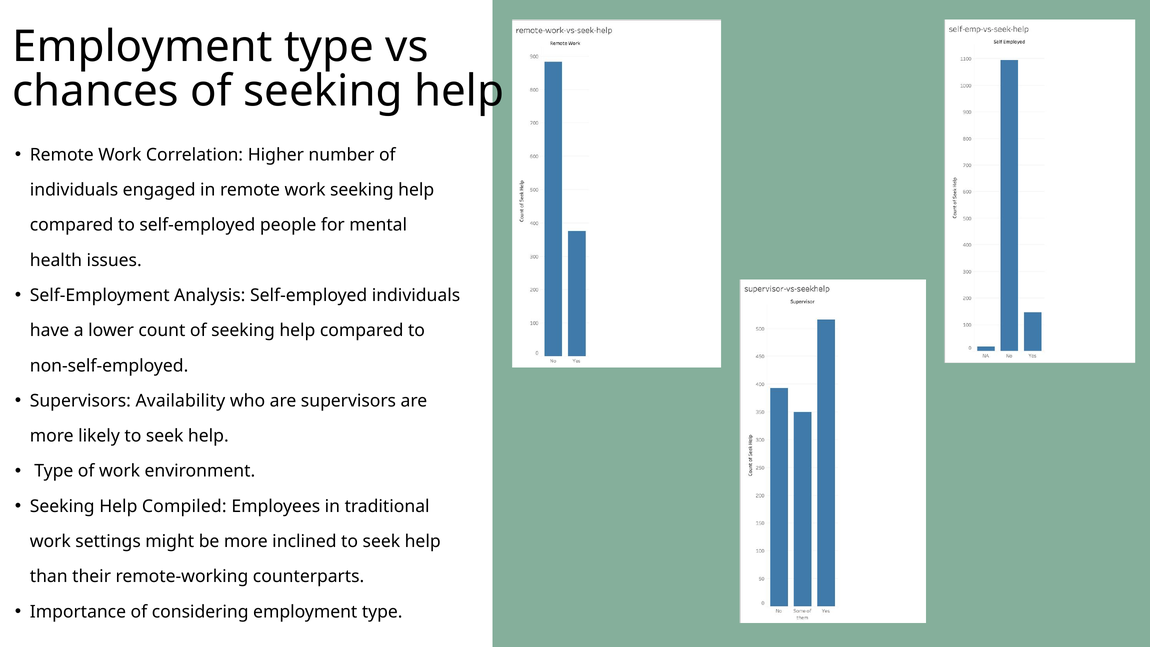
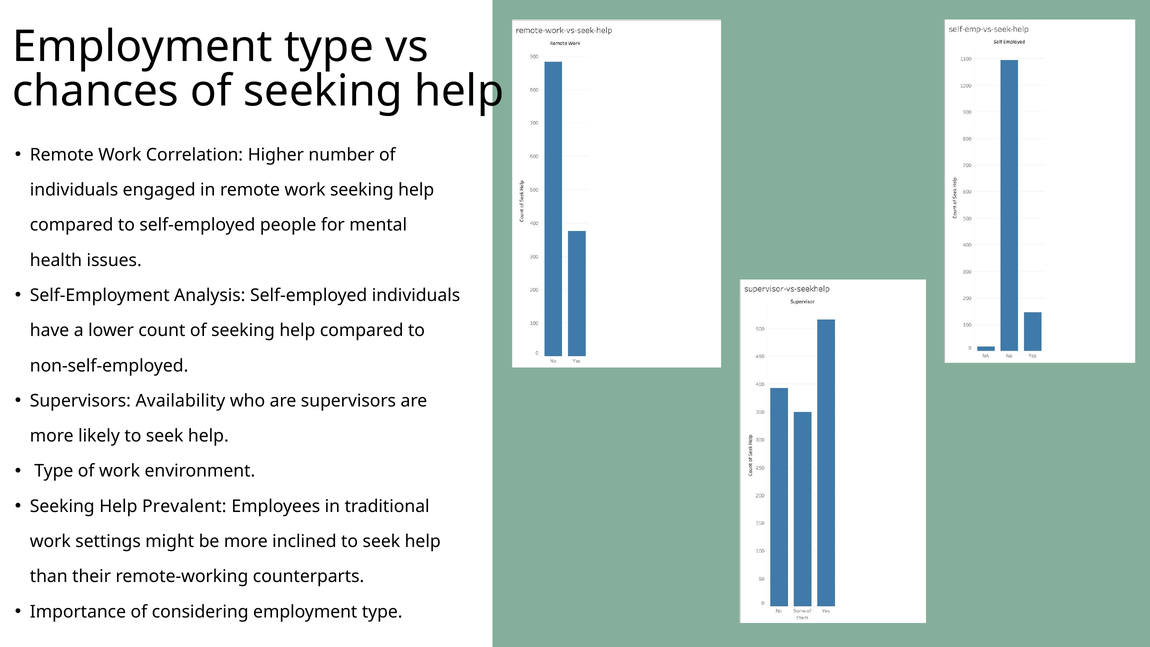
Compiled: Compiled -> Prevalent (184, 506)
